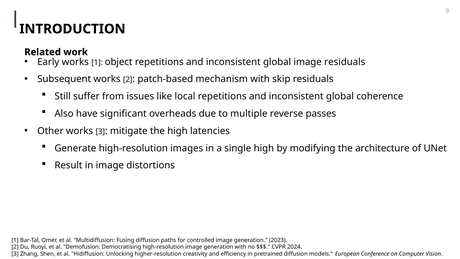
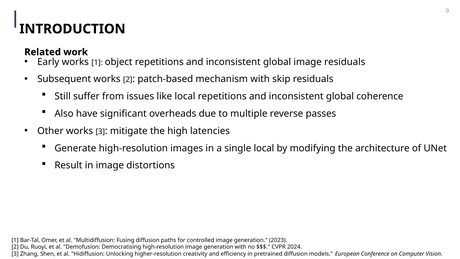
single high: high -> local (264, 148)
